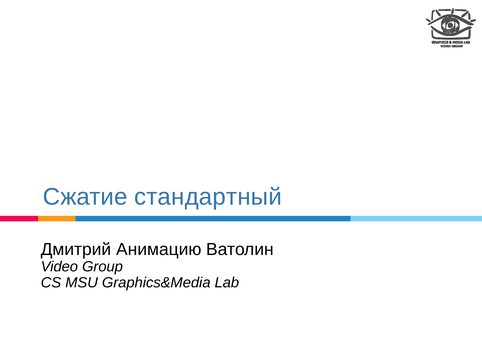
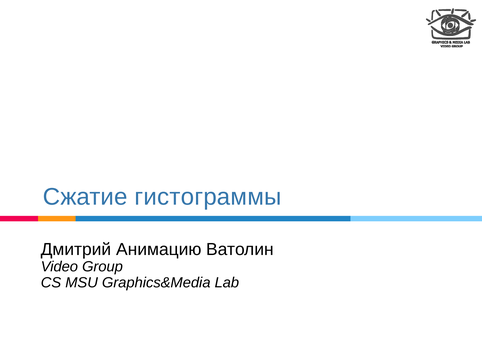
стандартный: стандартный -> гистограммы (208, 197)
